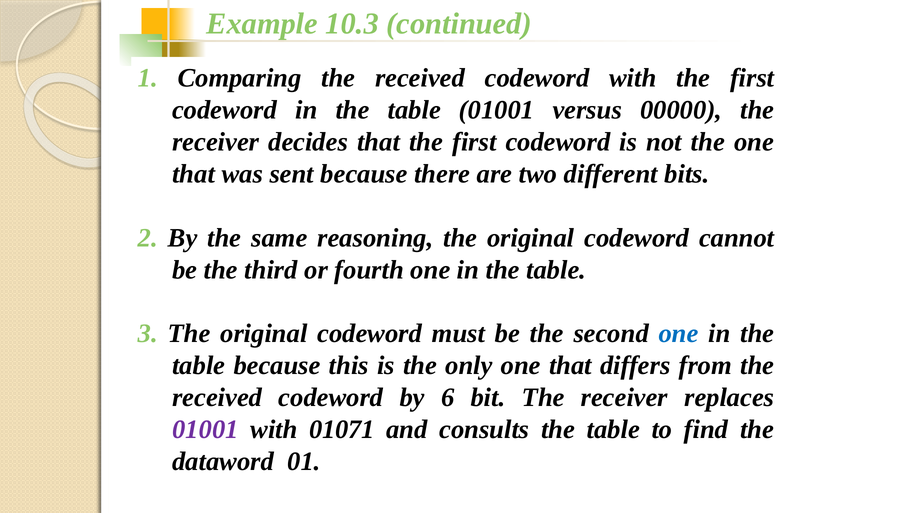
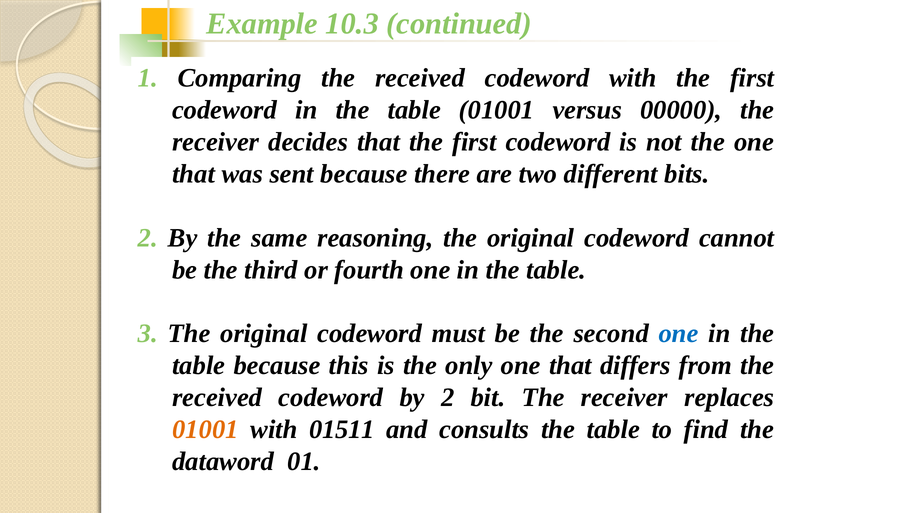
by 6: 6 -> 2 (448, 398)
01001 colour: purple -> orange (205, 430)
01071: 01071 -> 01511 (342, 430)
